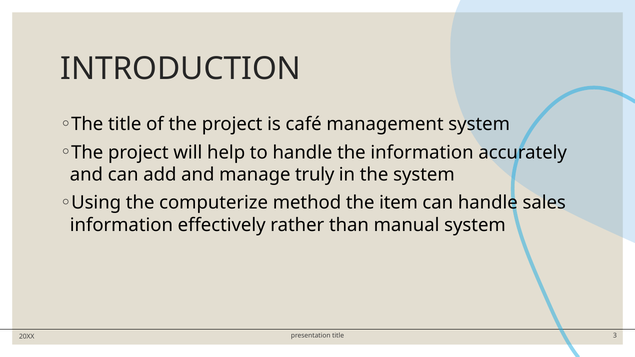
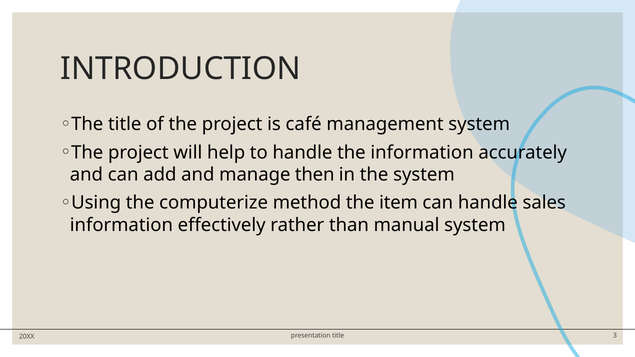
truly: truly -> then (315, 175)
